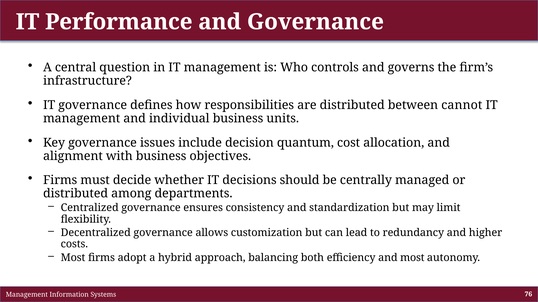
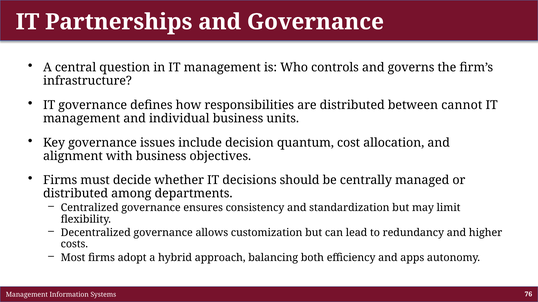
Performance: Performance -> Partnerships (119, 22)
and most: most -> apps (412, 258)
